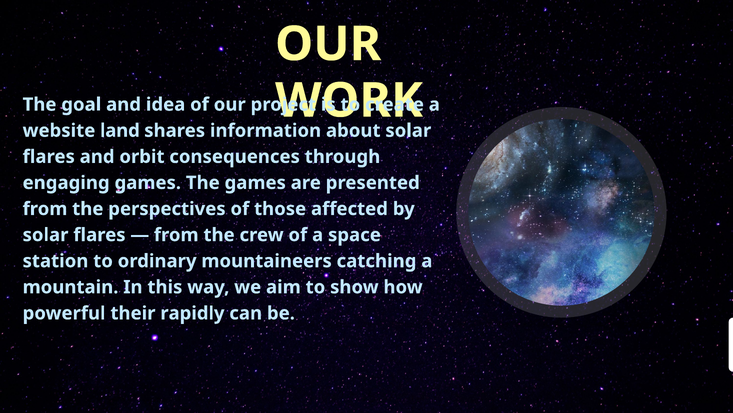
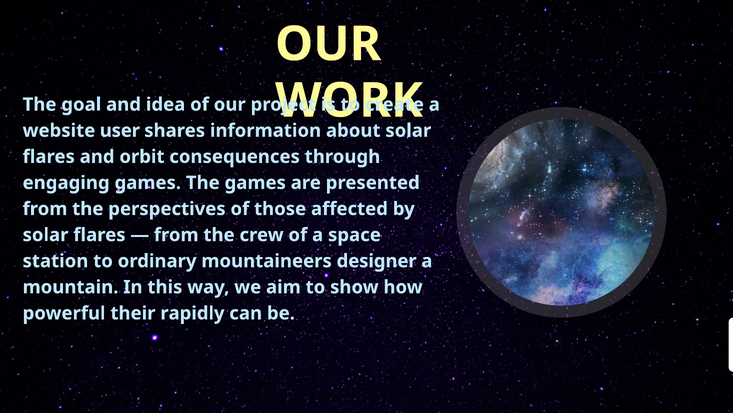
land: land -> user (120, 130)
catching: catching -> designer (377, 261)
